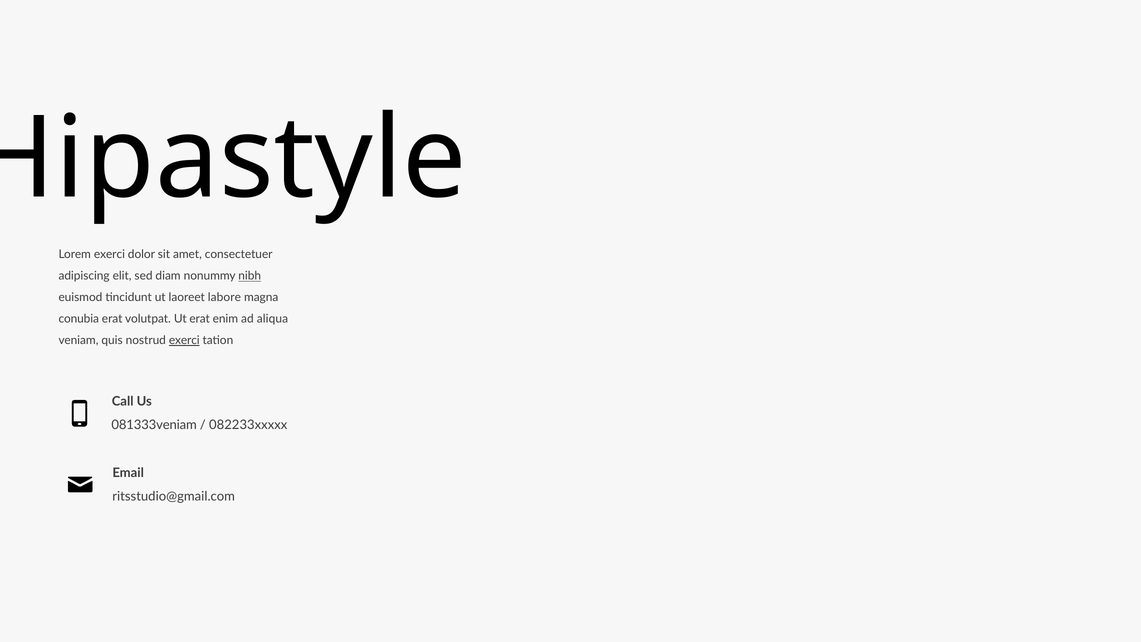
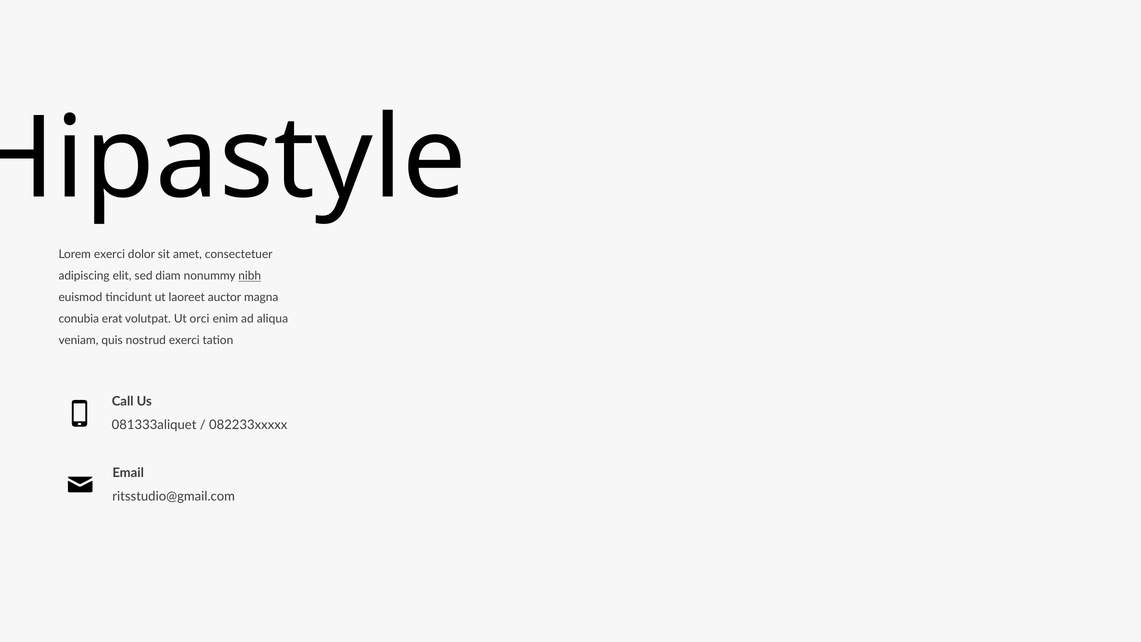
labore: labore -> auctor (224, 297)
Ut erat: erat -> orci (199, 319)
exerci underline: present -> none (184, 340)
081333veniam: 081333veniam -> 081333aliquet (154, 425)
